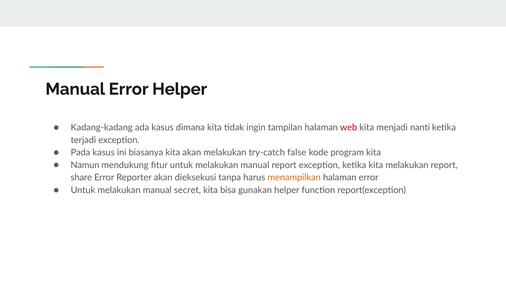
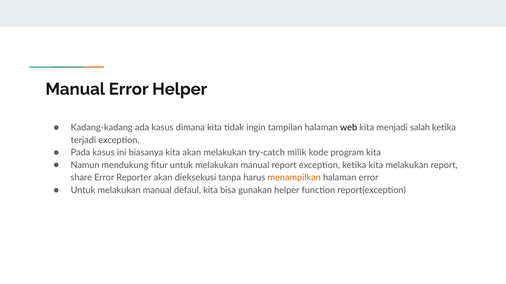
web colour: red -> black (349, 128)
nanti: nanti -> salah (420, 128)
false: false -> milik (297, 153)
secret: secret -> defaul (188, 191)
